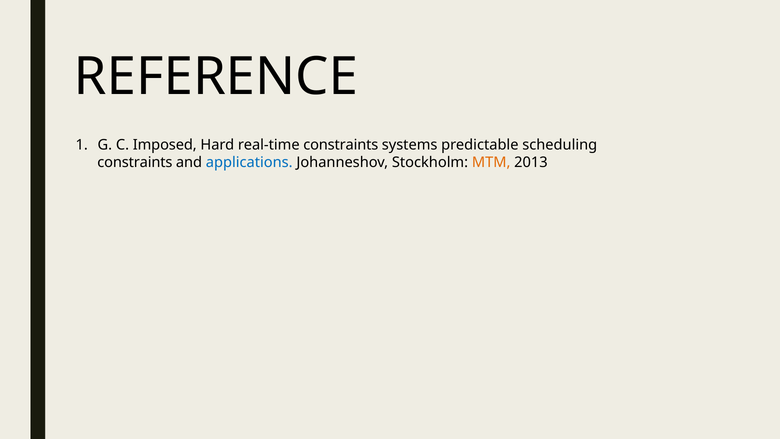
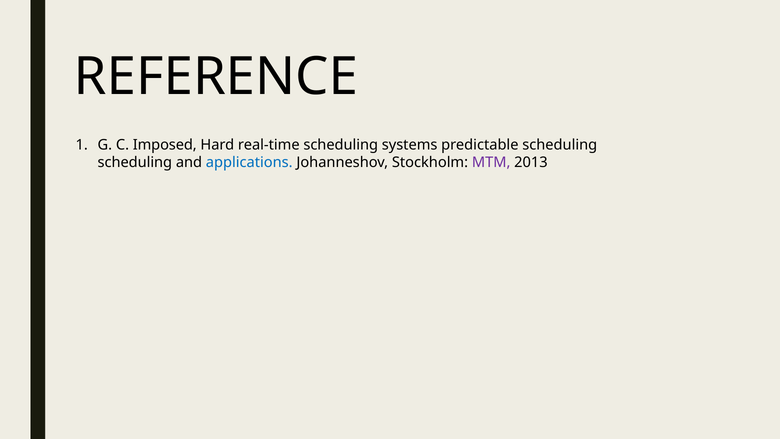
real-time constraints: constraints -> scheduling (341, 145)
constraints: constraints -> scheduling (135, 162)
MTM colour: orange -> purple (491, 162)
